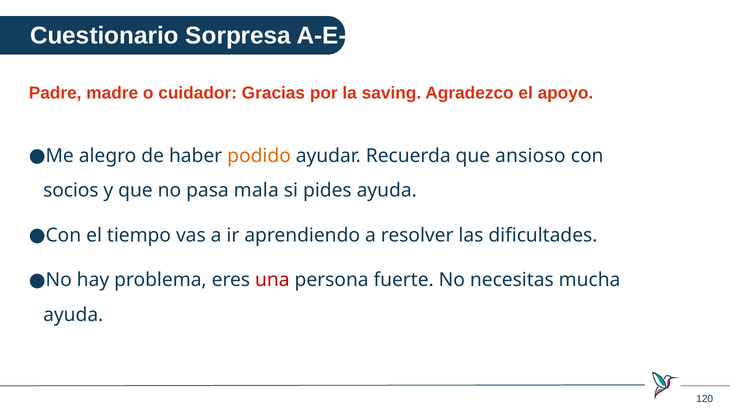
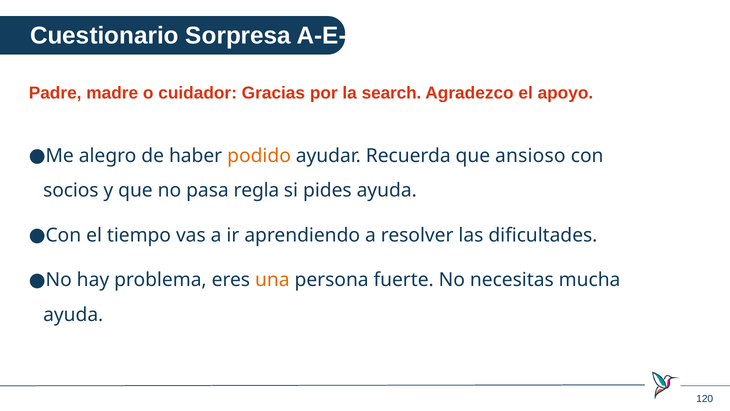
saving: saving -> search (392, 93)
mala: mala -> regla (256, 190)
una colour: red -> orange (272, 280)
